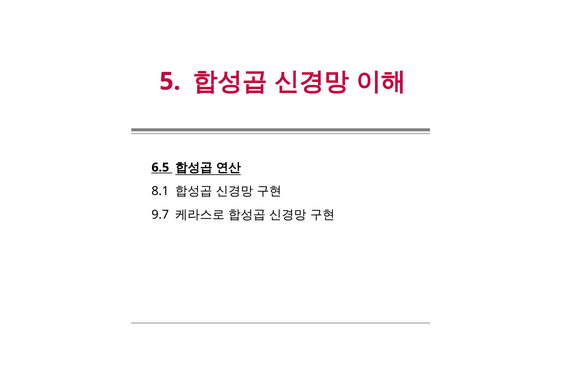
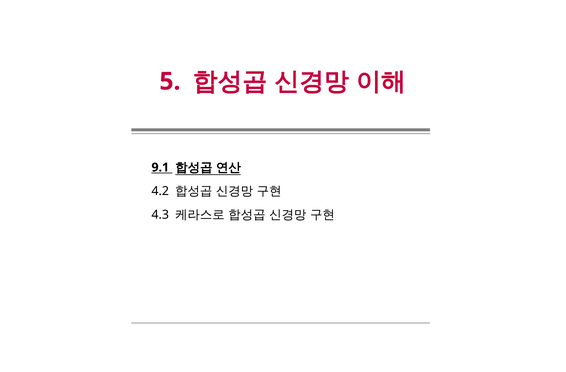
6.5: 6.5 -> 9.1 (160, 167)
8.1: 8.1 -> 4.2 (160, 191)
9.7: 9.7 -> 4.3 (160, 215)
